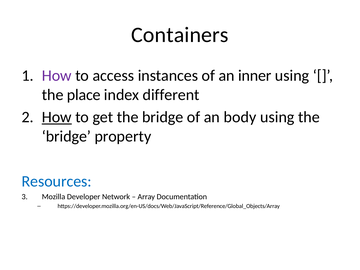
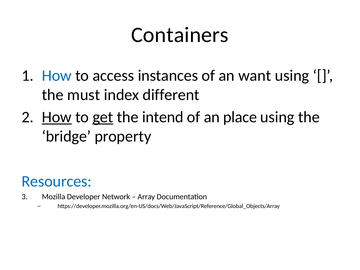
How colour: purple -> blue (57, 76)
inner: inner -> want (255, 76)
place: place -> must (84, 95)
get underline: none -> present (103, 117)
bridge: bridge -> intend (163, 117)
body: body -> place (240, 117)
